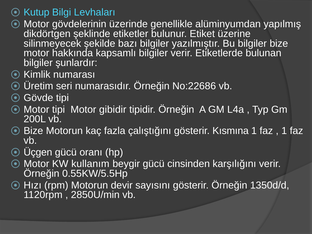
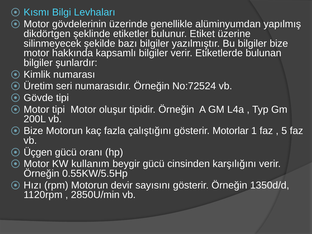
Kutup: Kutup -> Kısmı (36, 12)
No:22686: No:22686 -> No:72524 (194, 86)
gibidir: gibidir -> oluşur (113, 109)
Kısmına: Kısmına -> Motorlar (231, 131)
1: 1 -> 5 (284, 131)
